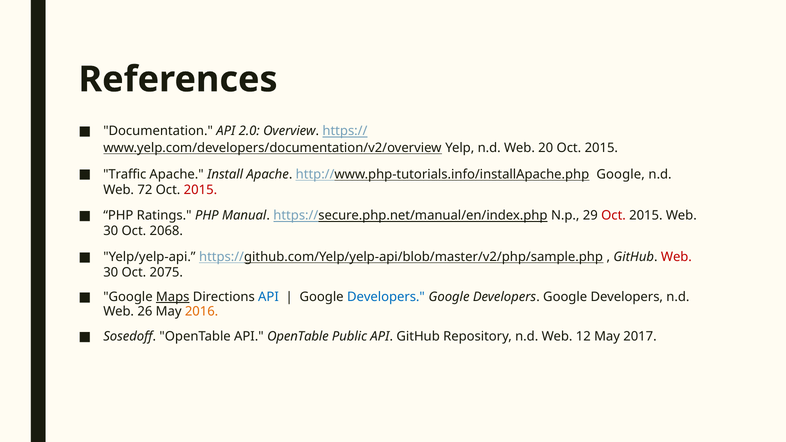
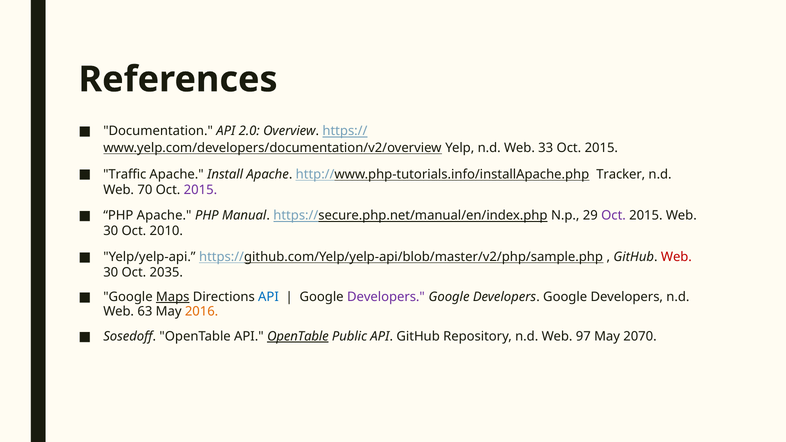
20: 20 -> 33 (546, 148)
http://www.php-tutorials.info/installApache.php Google: Google -> Tracker (621, 174)
72: 72 -> 70 (145, 190)
2015 colour: red -> purple (200, 190)
PHP Ratings: Ratings -> Apache (164, 216)
Oct colour: red -> purple (613, 216)
2068: 2068 -> 2010 (166, 231)
2075: 2075 -> 2035 (166, 272)
Developers colour: blue -> purple (386, 297)
26: 26 -> 63 (145, 312)
OpenTable underline: none -> present (298, 336)
12: 12 -> 97 (583, 336)
2017: 2017 -> 2070 (640, 336)
